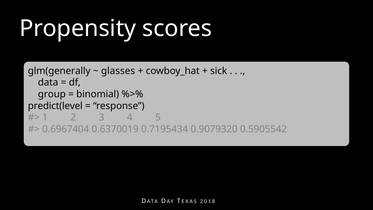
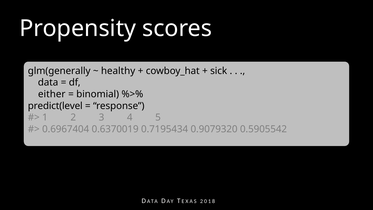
glasses: glasses -> healthy (118, 71)
group: group -> either (52, 94)
